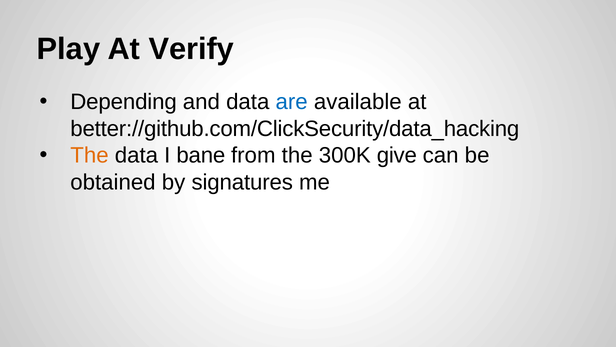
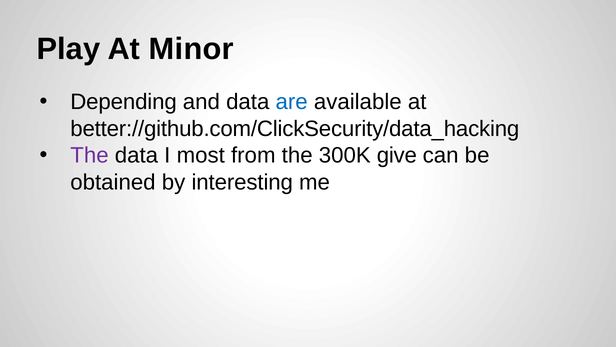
Verify: Verify -> Minor (191, 49)
The colour: orange -> purple (89, 155)
bane: bane -> most (201, 155)
signatures: signatures -> interesting (242, 182)
